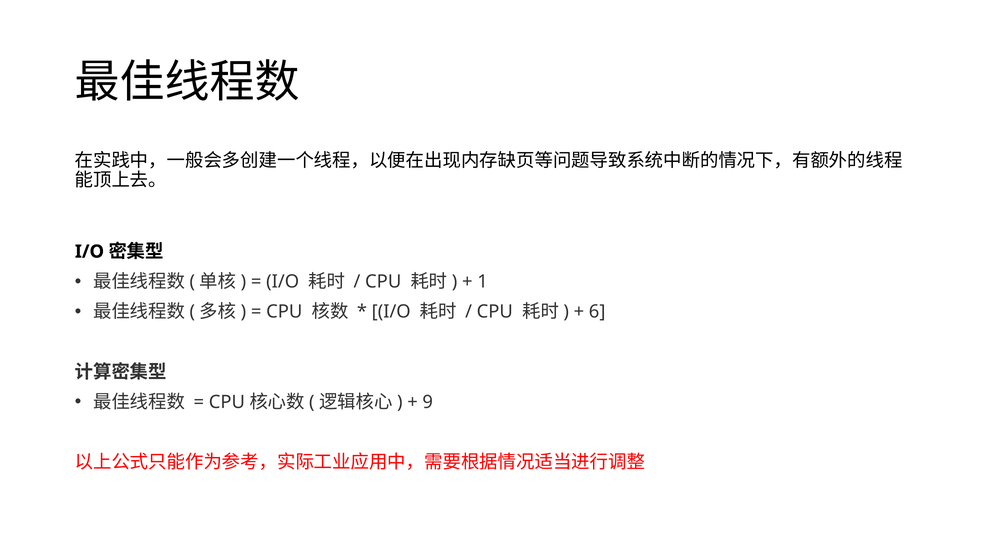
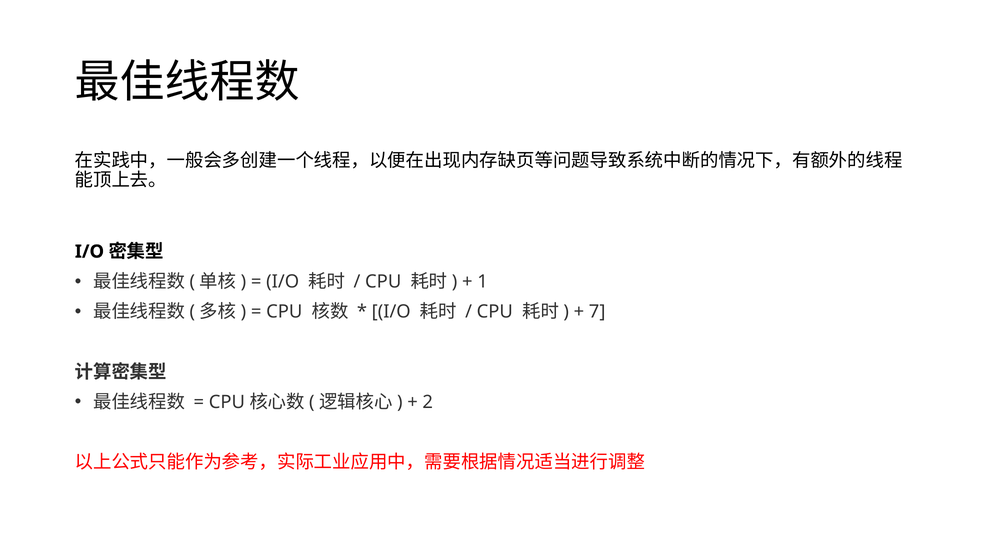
6: 6 -> 7 (597, 312)
9: 9 -> 2 (428, 402)
